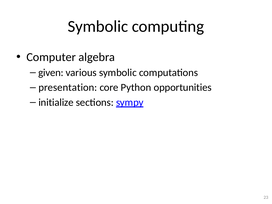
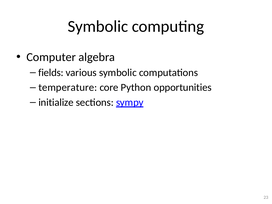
given: given -> fields (51, 73)
presentation: presentation -> temperature (68, 88)
